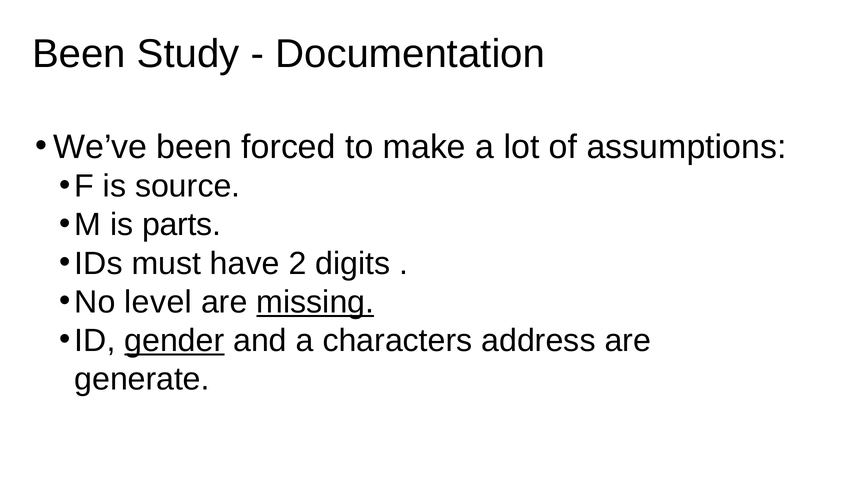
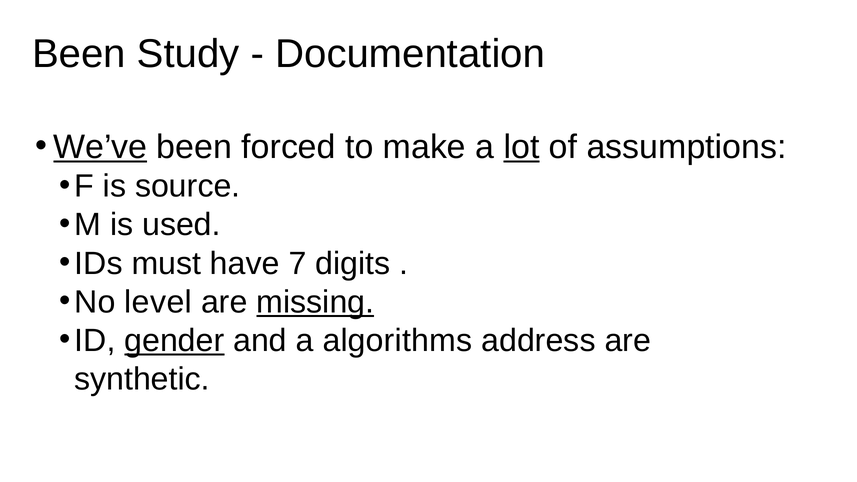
We’ve underline: none -> present (100, 147)
lot underline: none -> present (521, 147)
parts: parts -> used (181, 225)
2: 2 -> 7 (297, 263)
characters: characters -> algorithms (397, 341)
generate: generate -> synthetic (142, 379)
